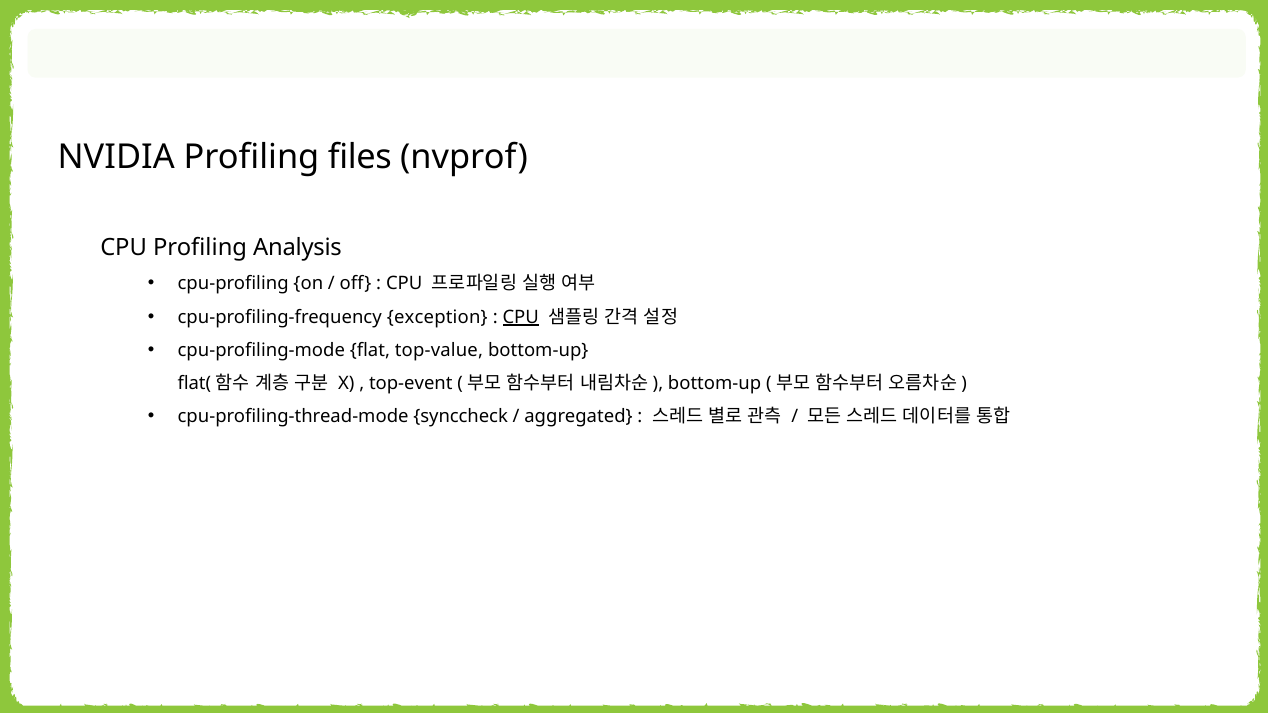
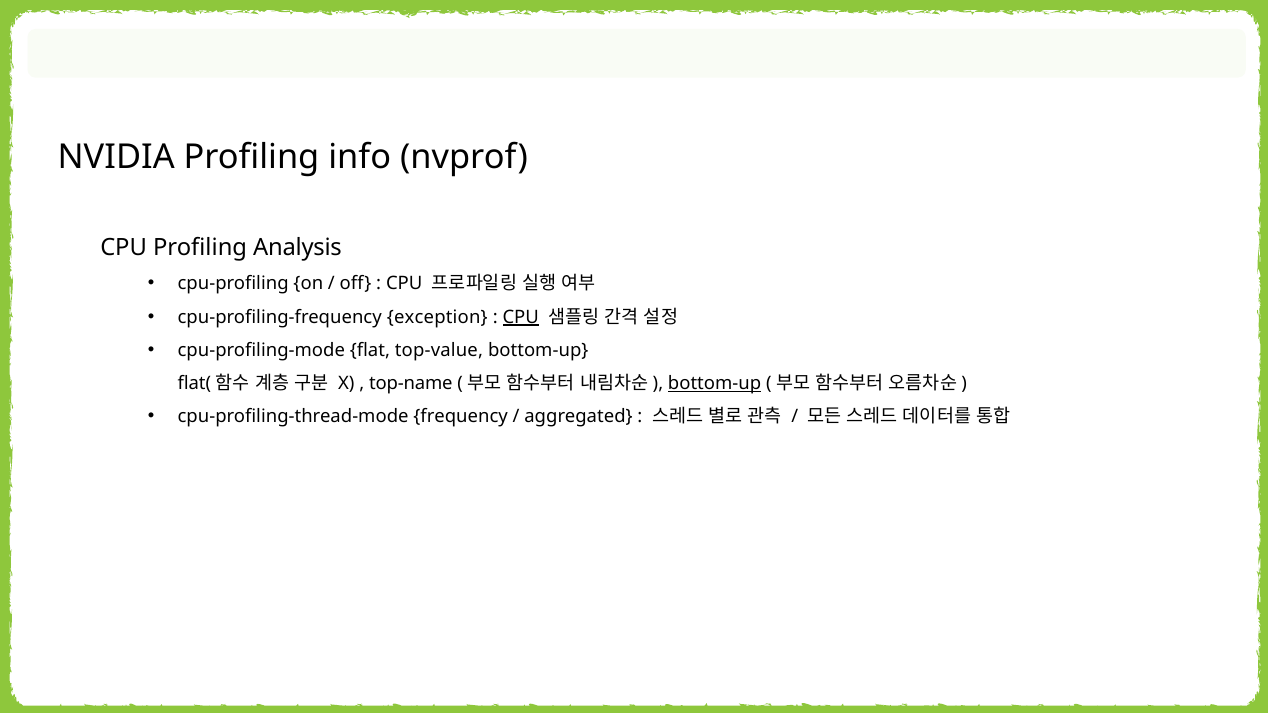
files: files -> info (360, 157)
top-event: top-event -> top-name (411, 384)
bottom-up underline: none -> present (715, 384)
synccheck: synccheck -> frequency (461, 417)
